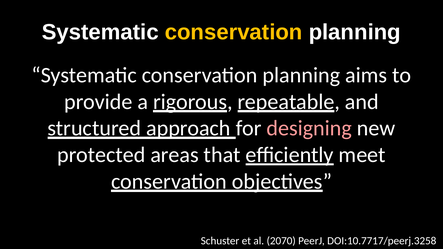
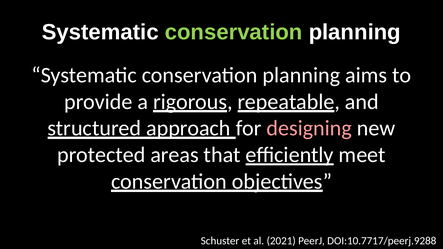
conservation colour: yellow -> light green (234, 32)
2070: 2070 -> 2021 (281, 241)
DOI:10.7717/peerj.3258: DOI:10.7717/peerj.3258 -> DOI:10.7717/peerj.9288 (382, 241)
